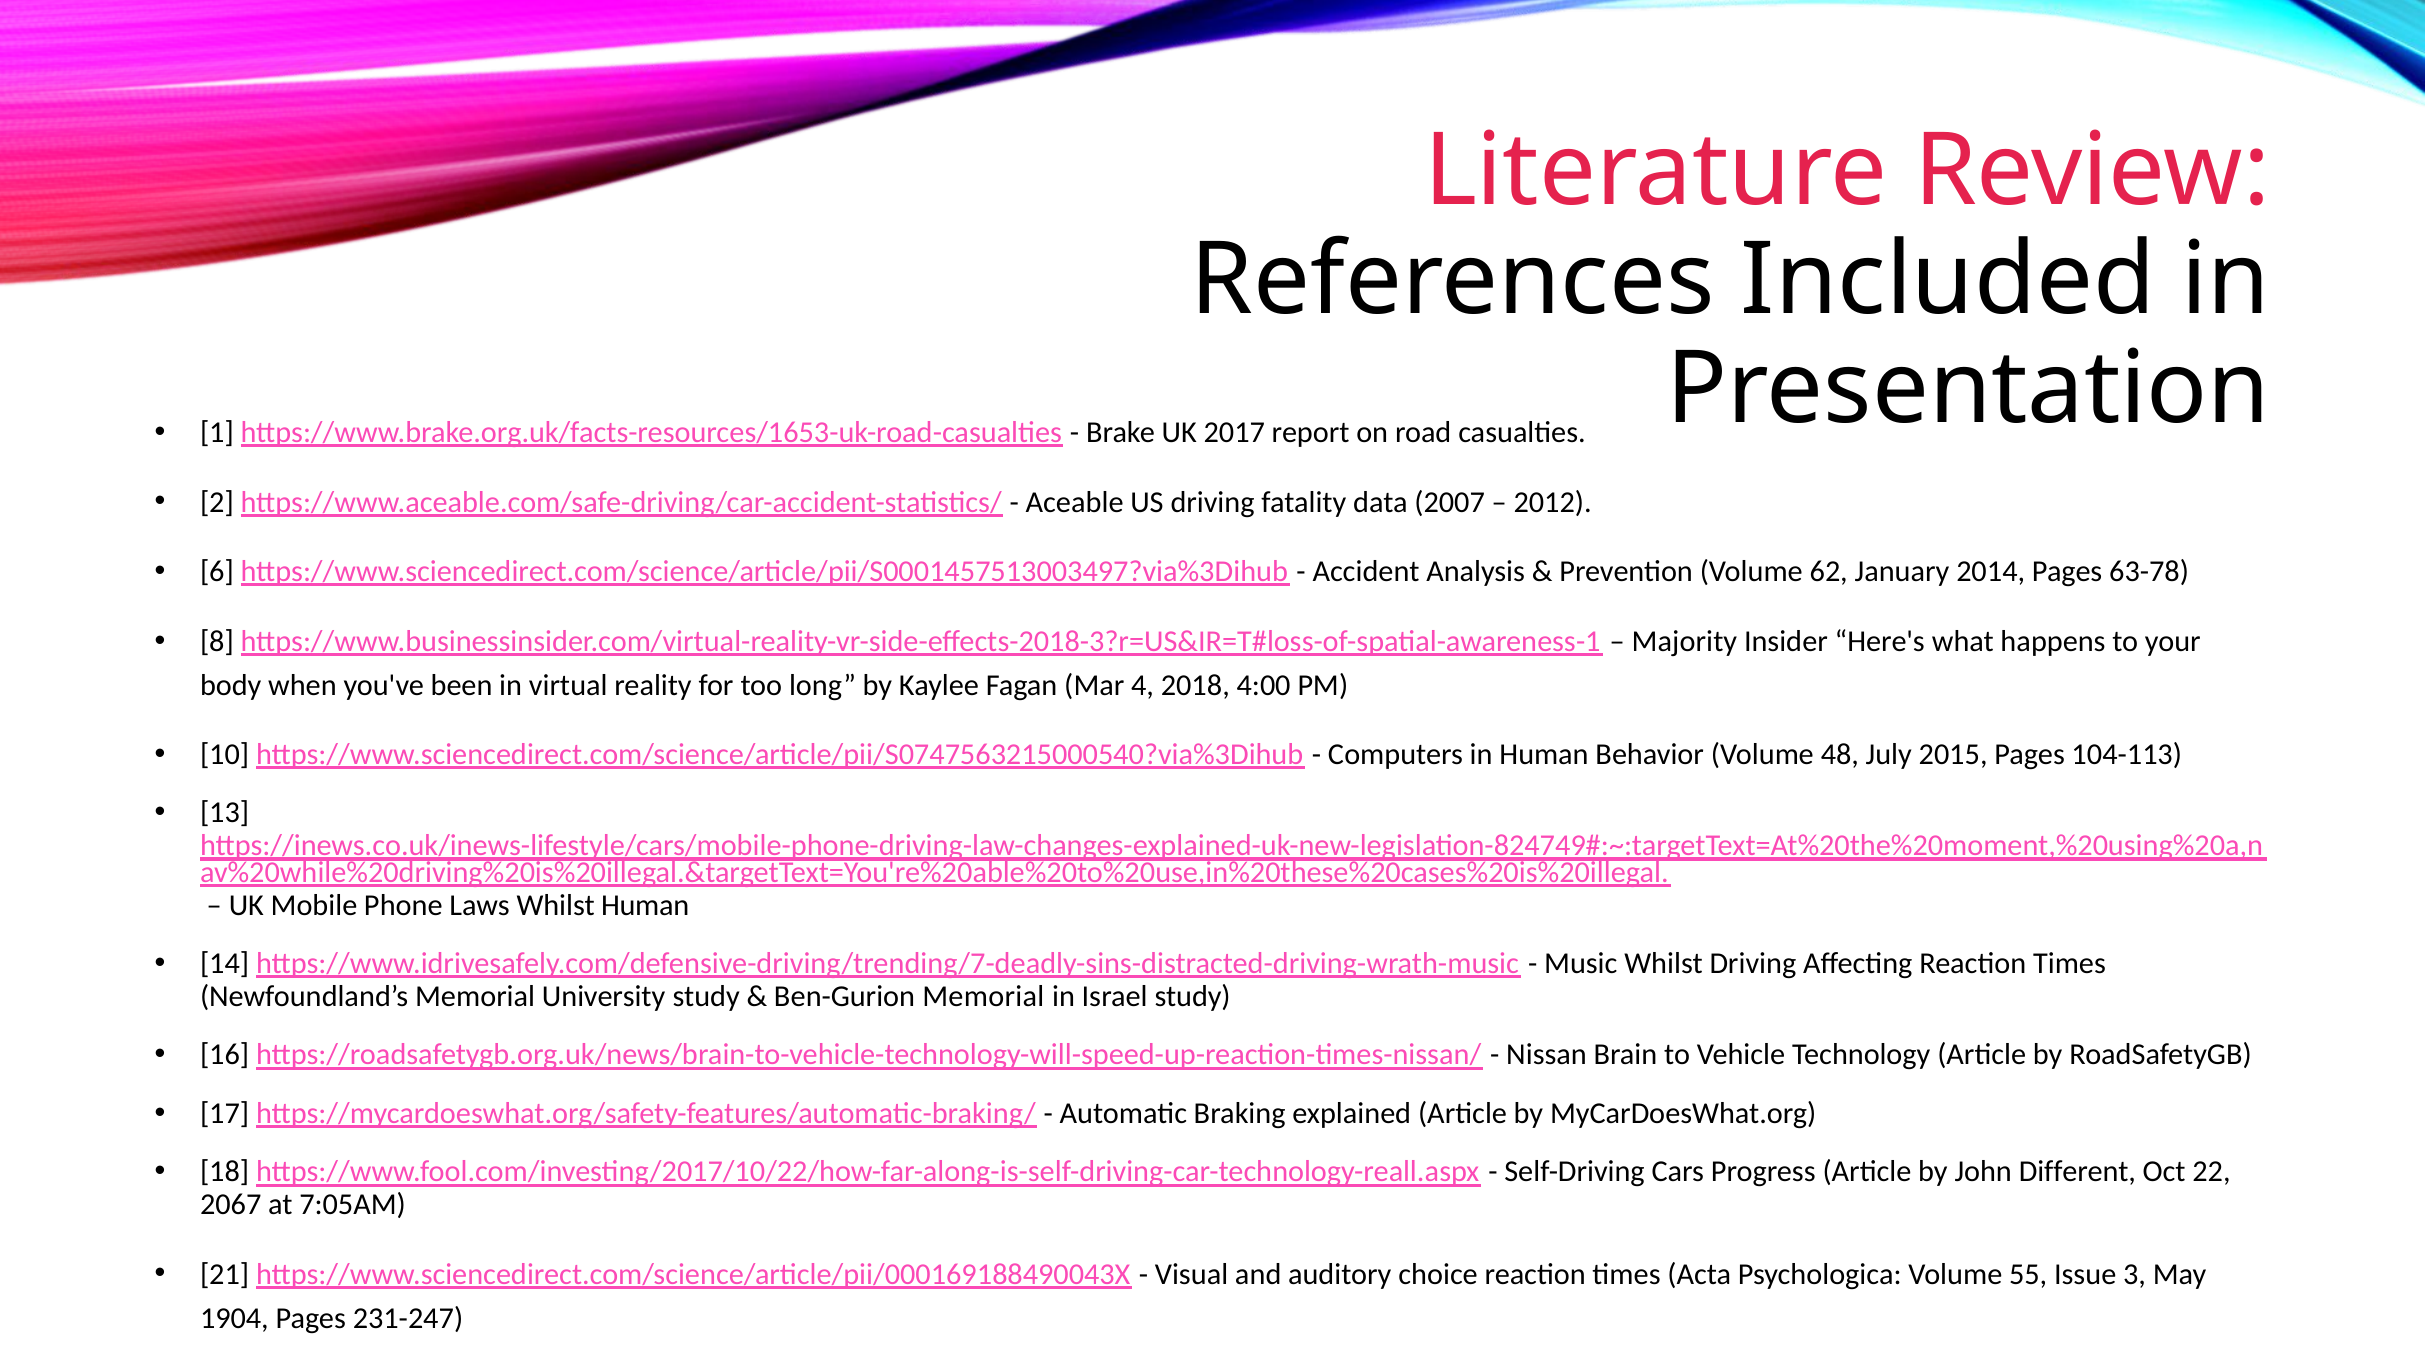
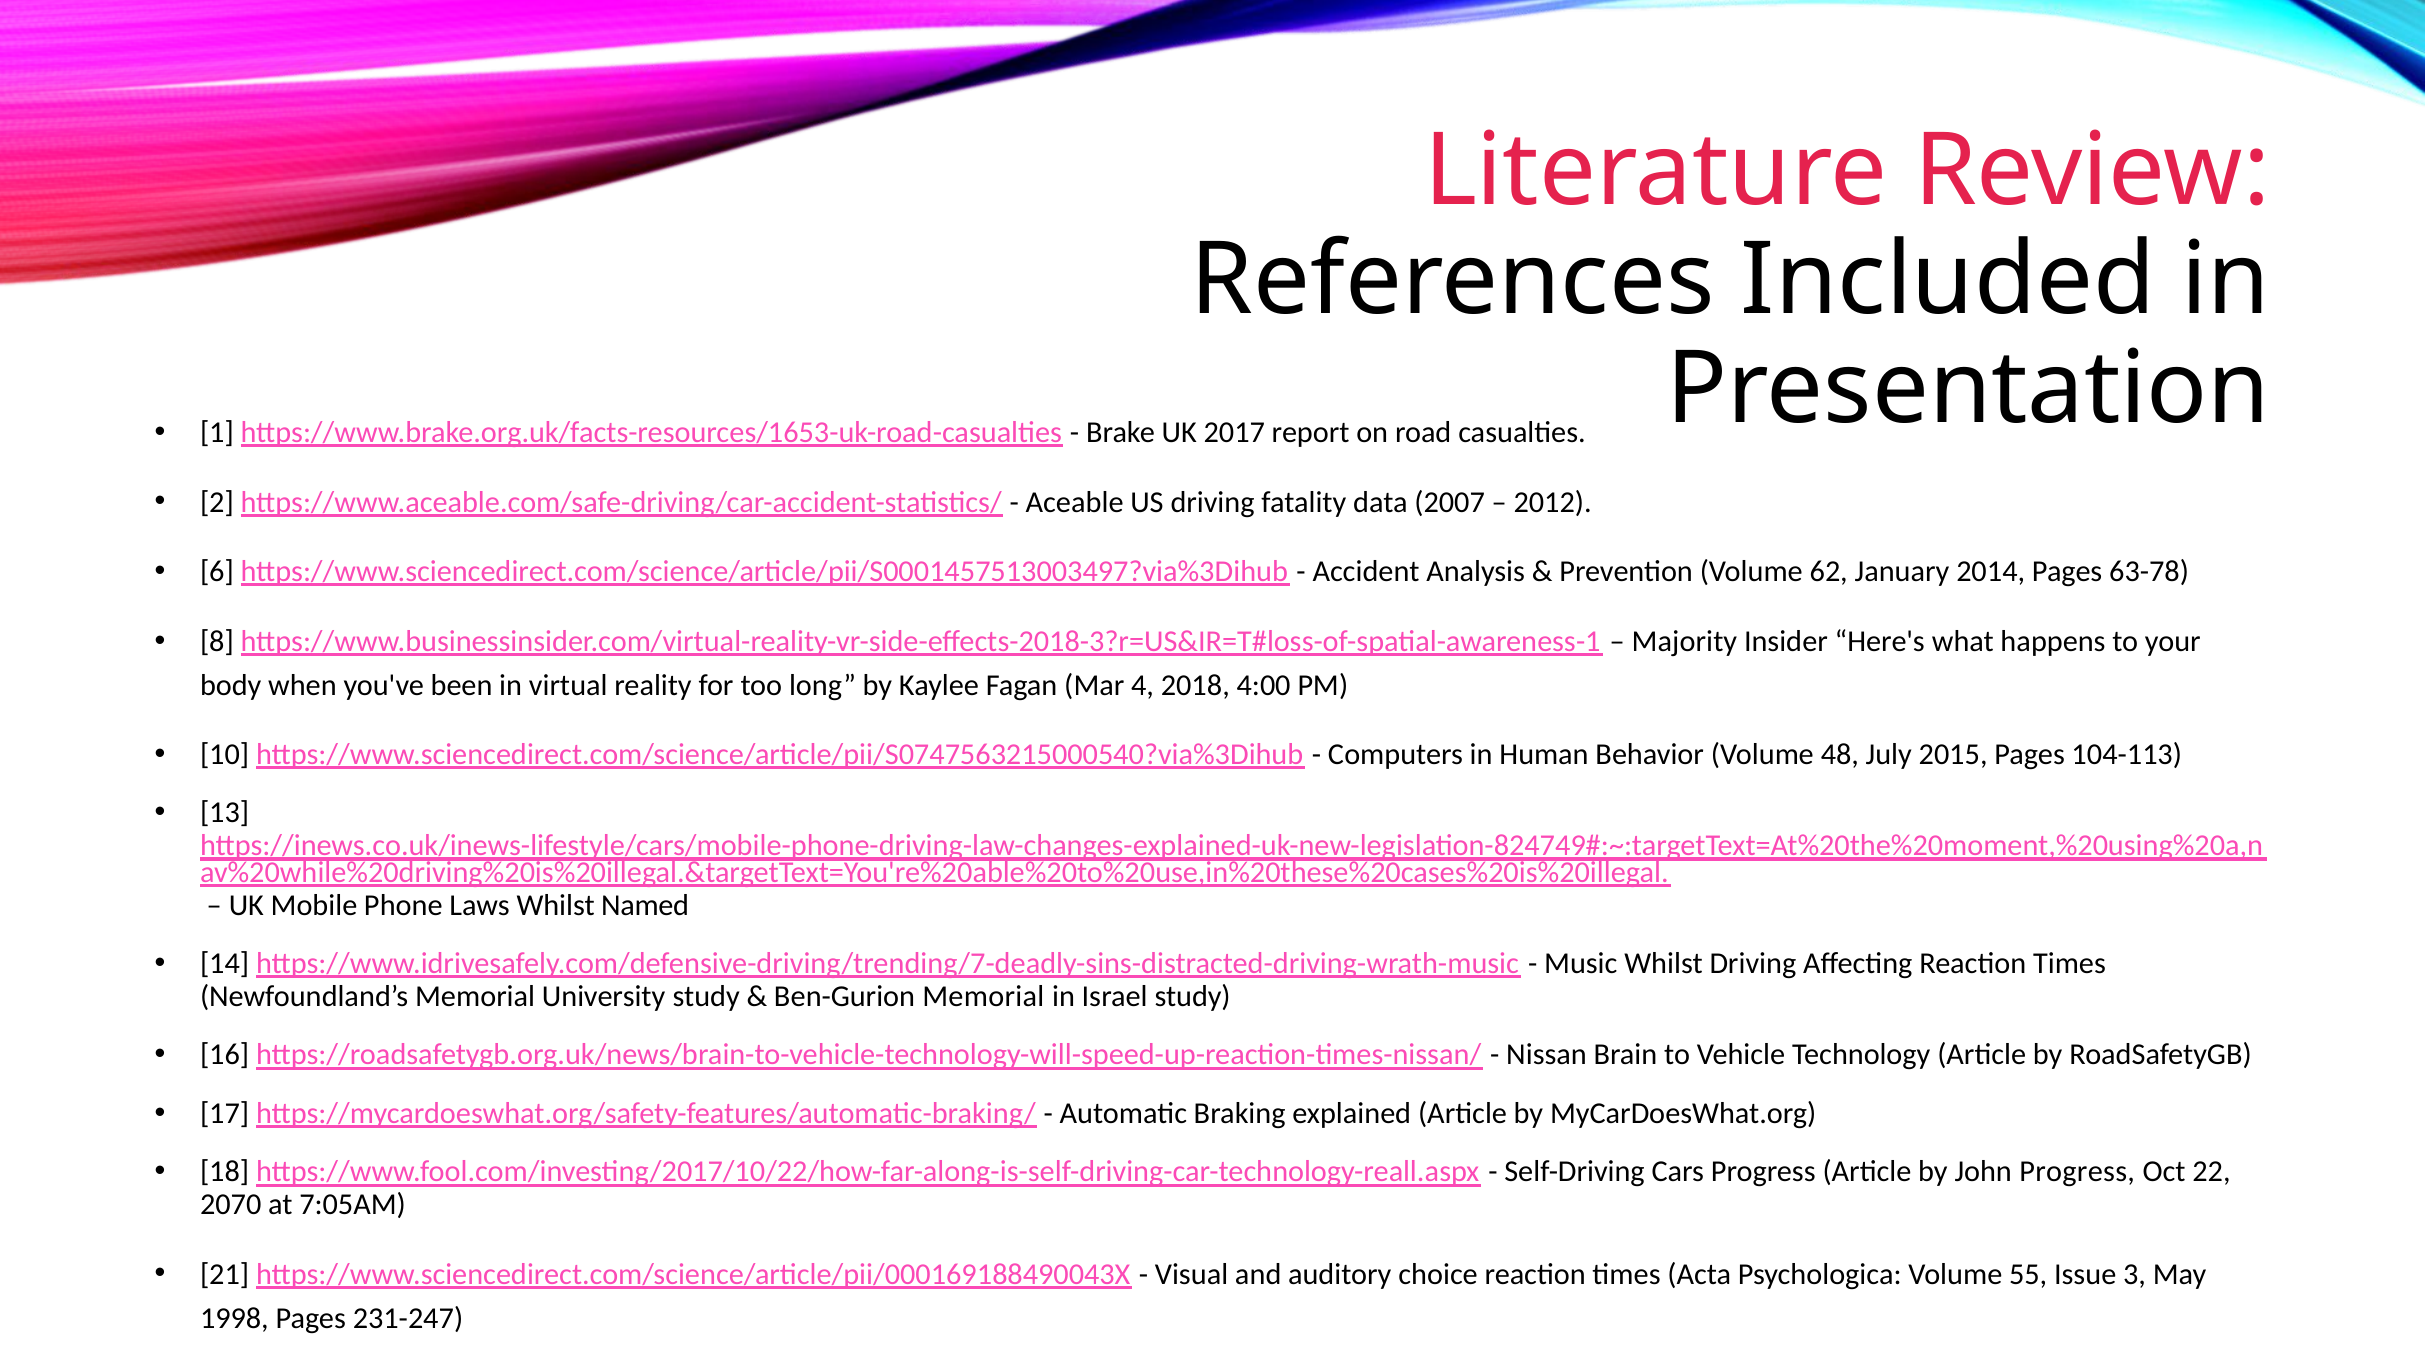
Whilst Human: Human -> Named (645, 905)
John Different: Different -> Progress (2077, 1172)
2067: 2067 -> 2070 (231, 1205)
1904: 1904 -> 1998 (234, 1318)
